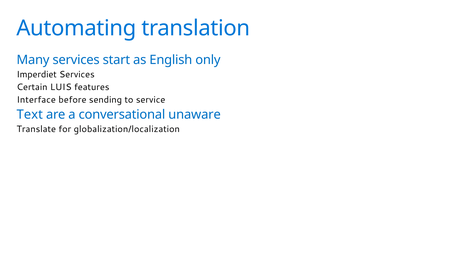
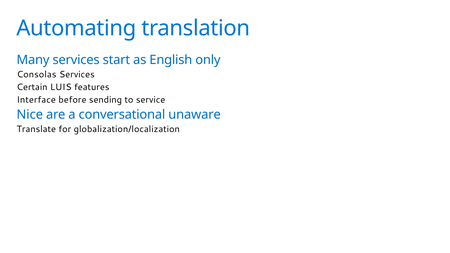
Imperdiet: Imperdiet -> Consolas (37, 75)
Text: Text -> Nice (30, 115)
